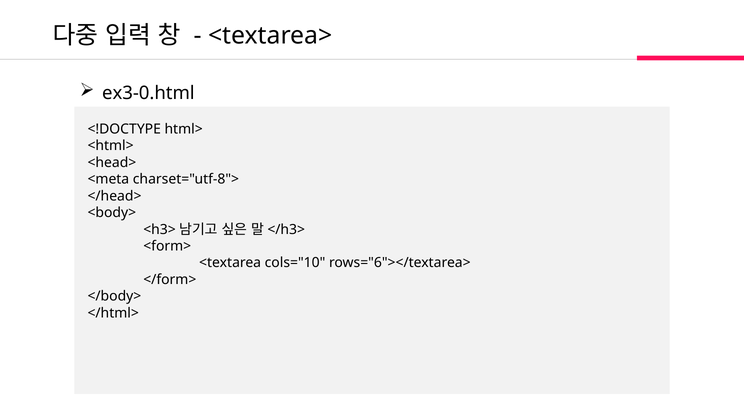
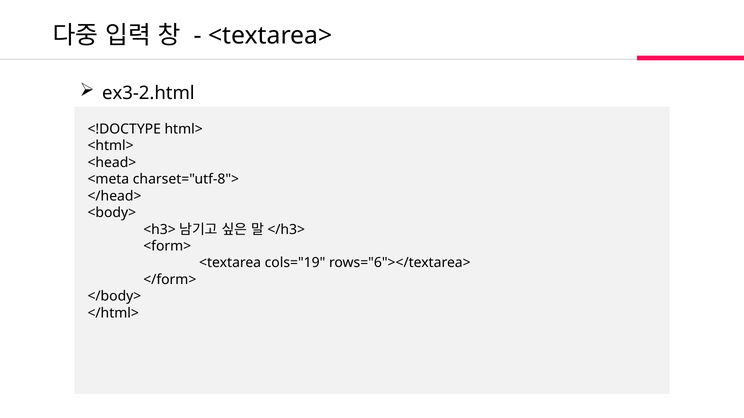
ex3-0.html: ex3-0.html -> ex3-2.html (148, 93)
cols="10: cols="10 -> cols="19 (295, 263)
